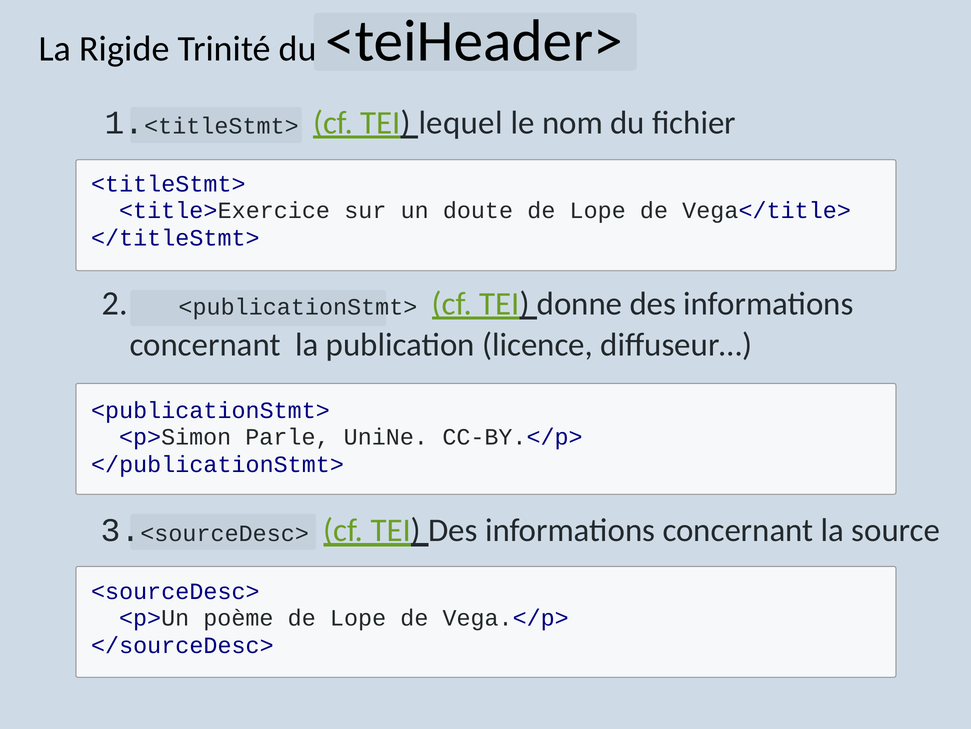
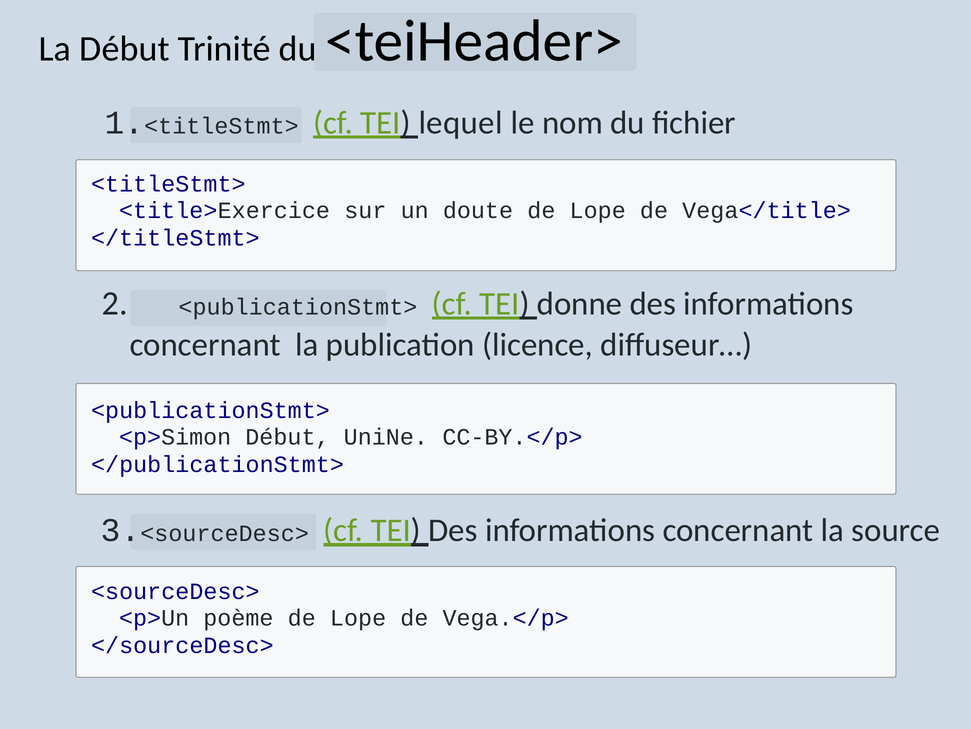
La Rigide: Rigide -> Début (124, 49)
<p>Simon Parle: Parle -> Début (287, 437)
